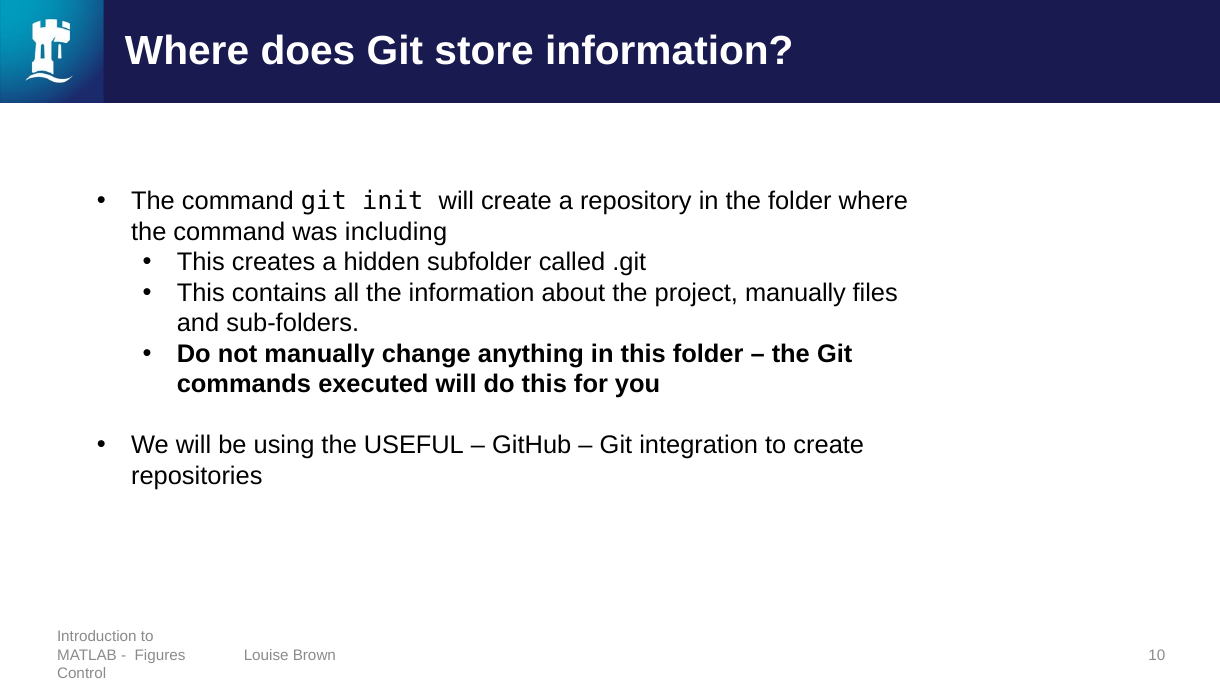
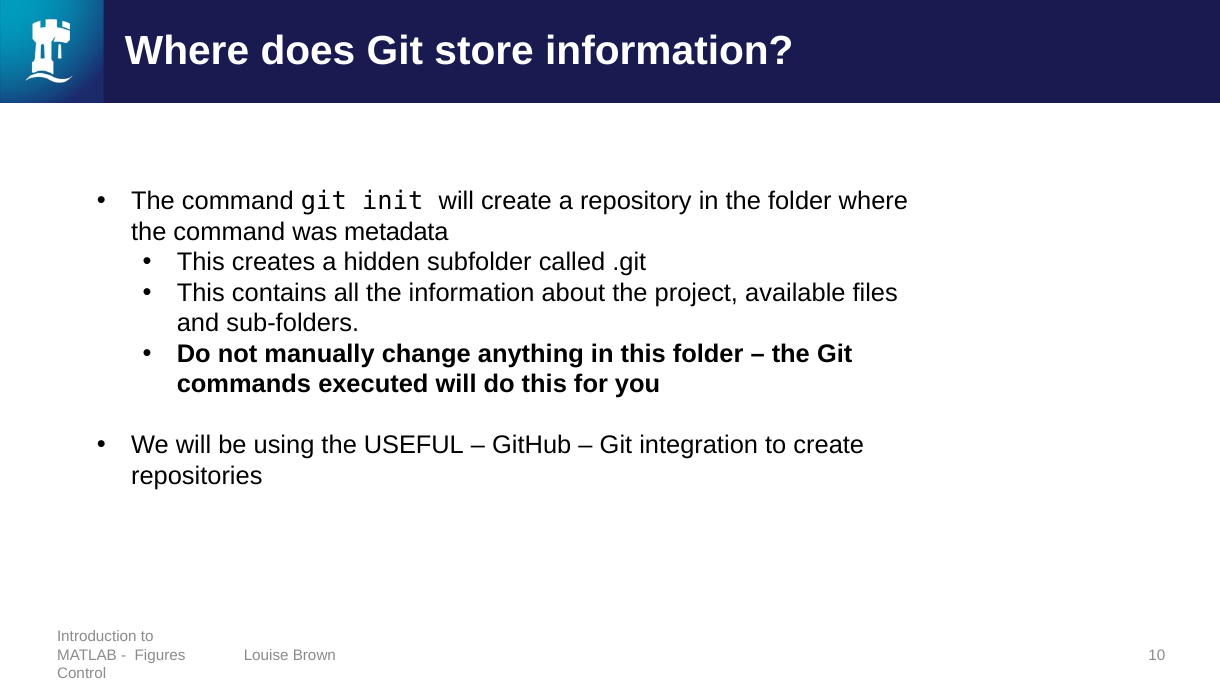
including: including -> metadata (396, 232)
project manually: manually -> available (795, 293)
